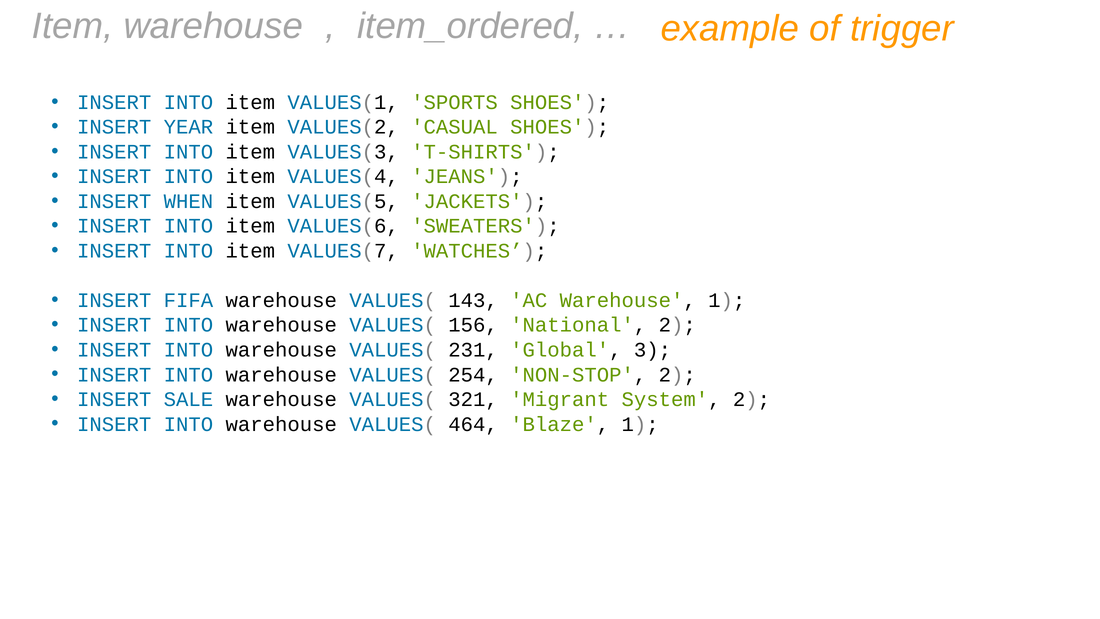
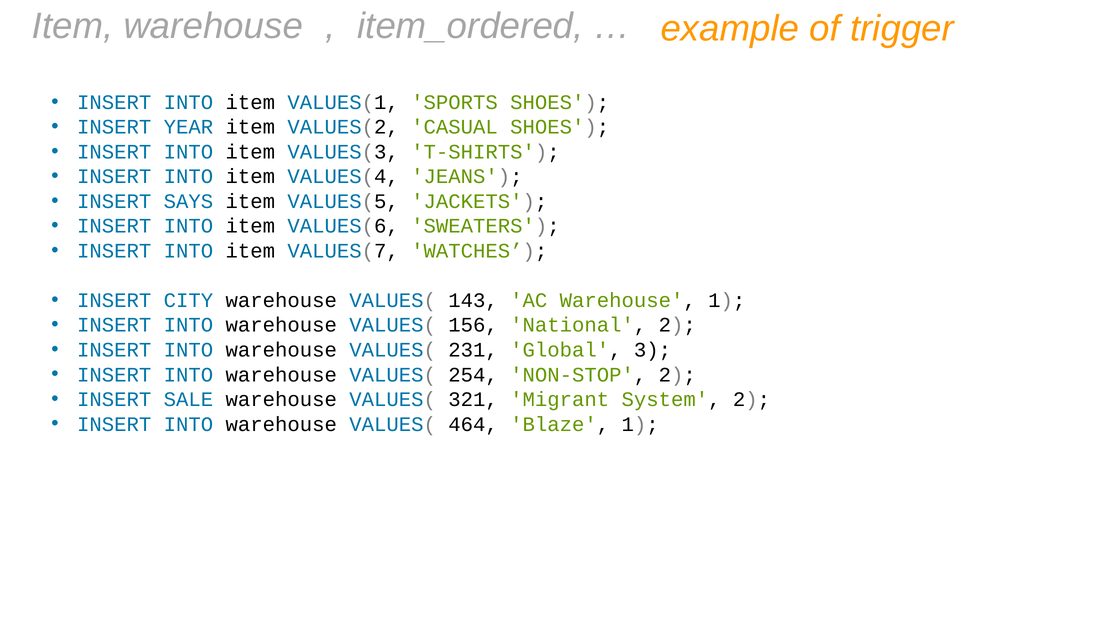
WHEN: WHEN -> SAYS (188, 201)
FIFA: FIFA -> CITY (188, 300)
